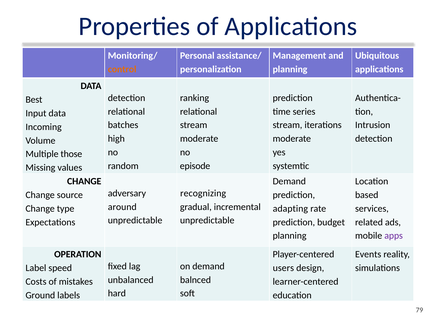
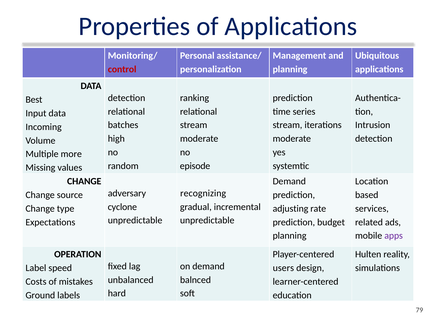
control colour: orange -> red (122, 69)
those: those -> more (71, 154)
around: around -> cyclone (122, 207)
adapting: adapting -> adjusting (290, 209)
Events: Events -> Hulten (368, 254)
